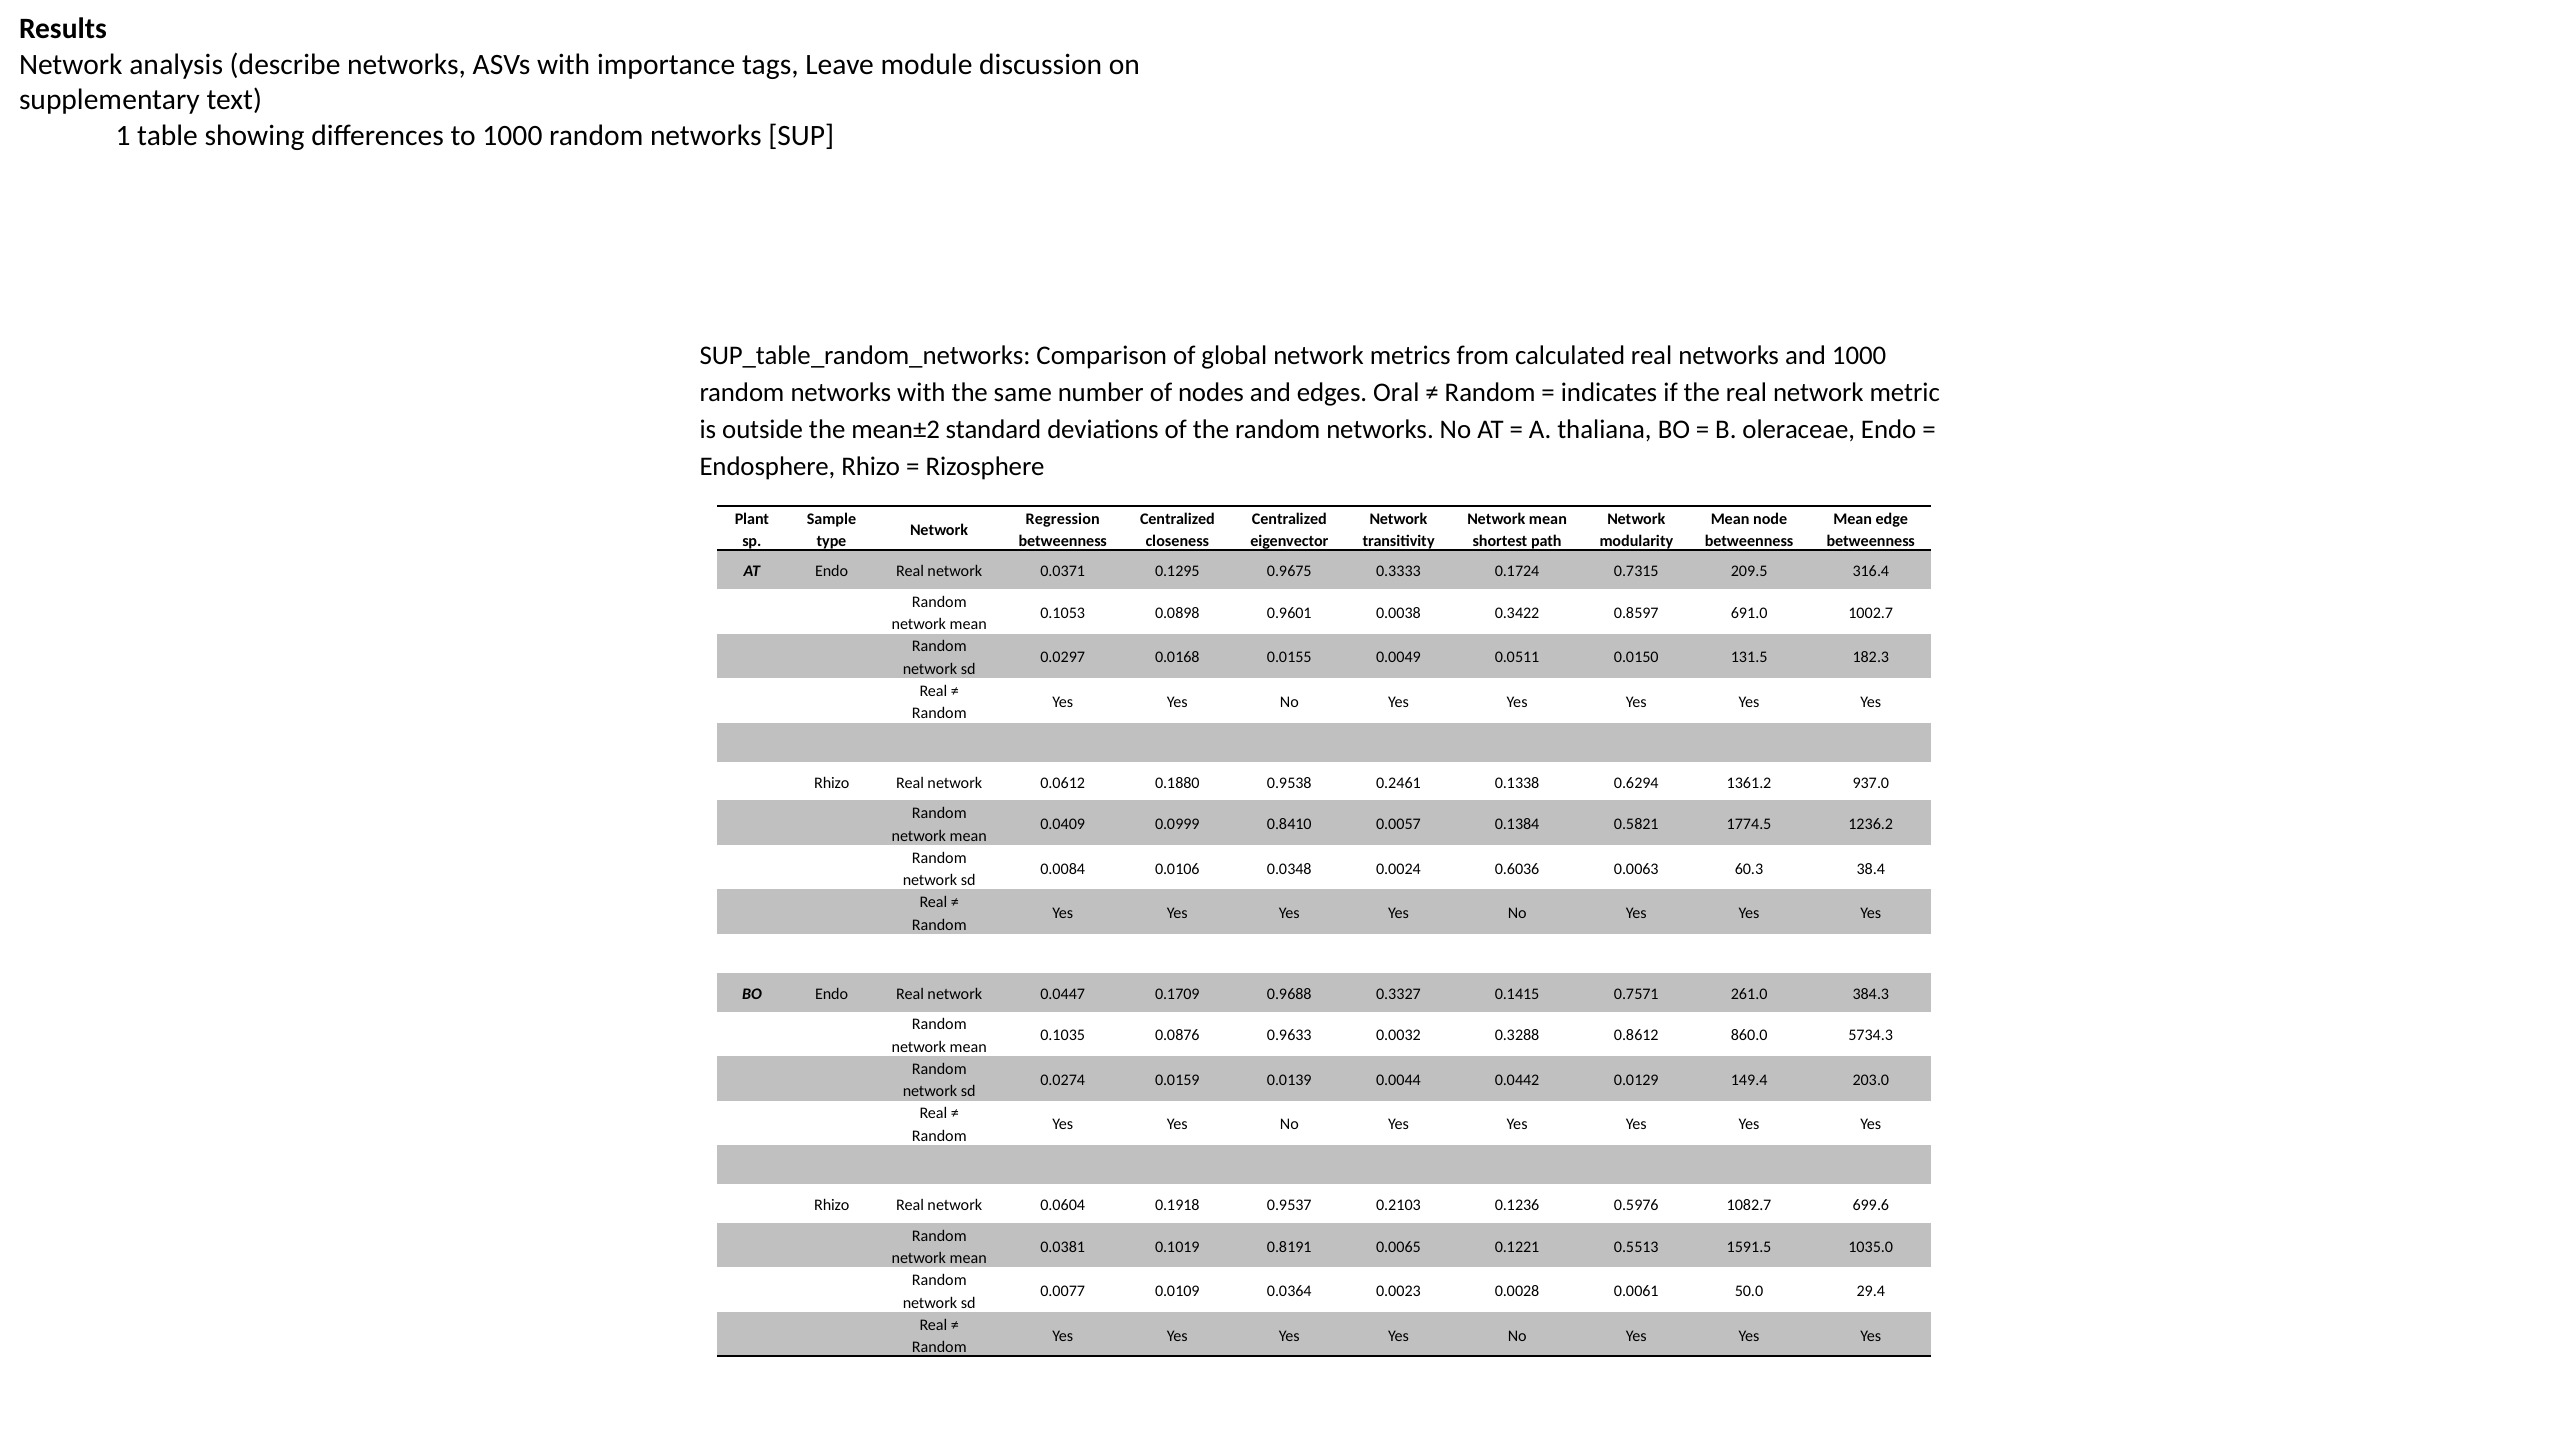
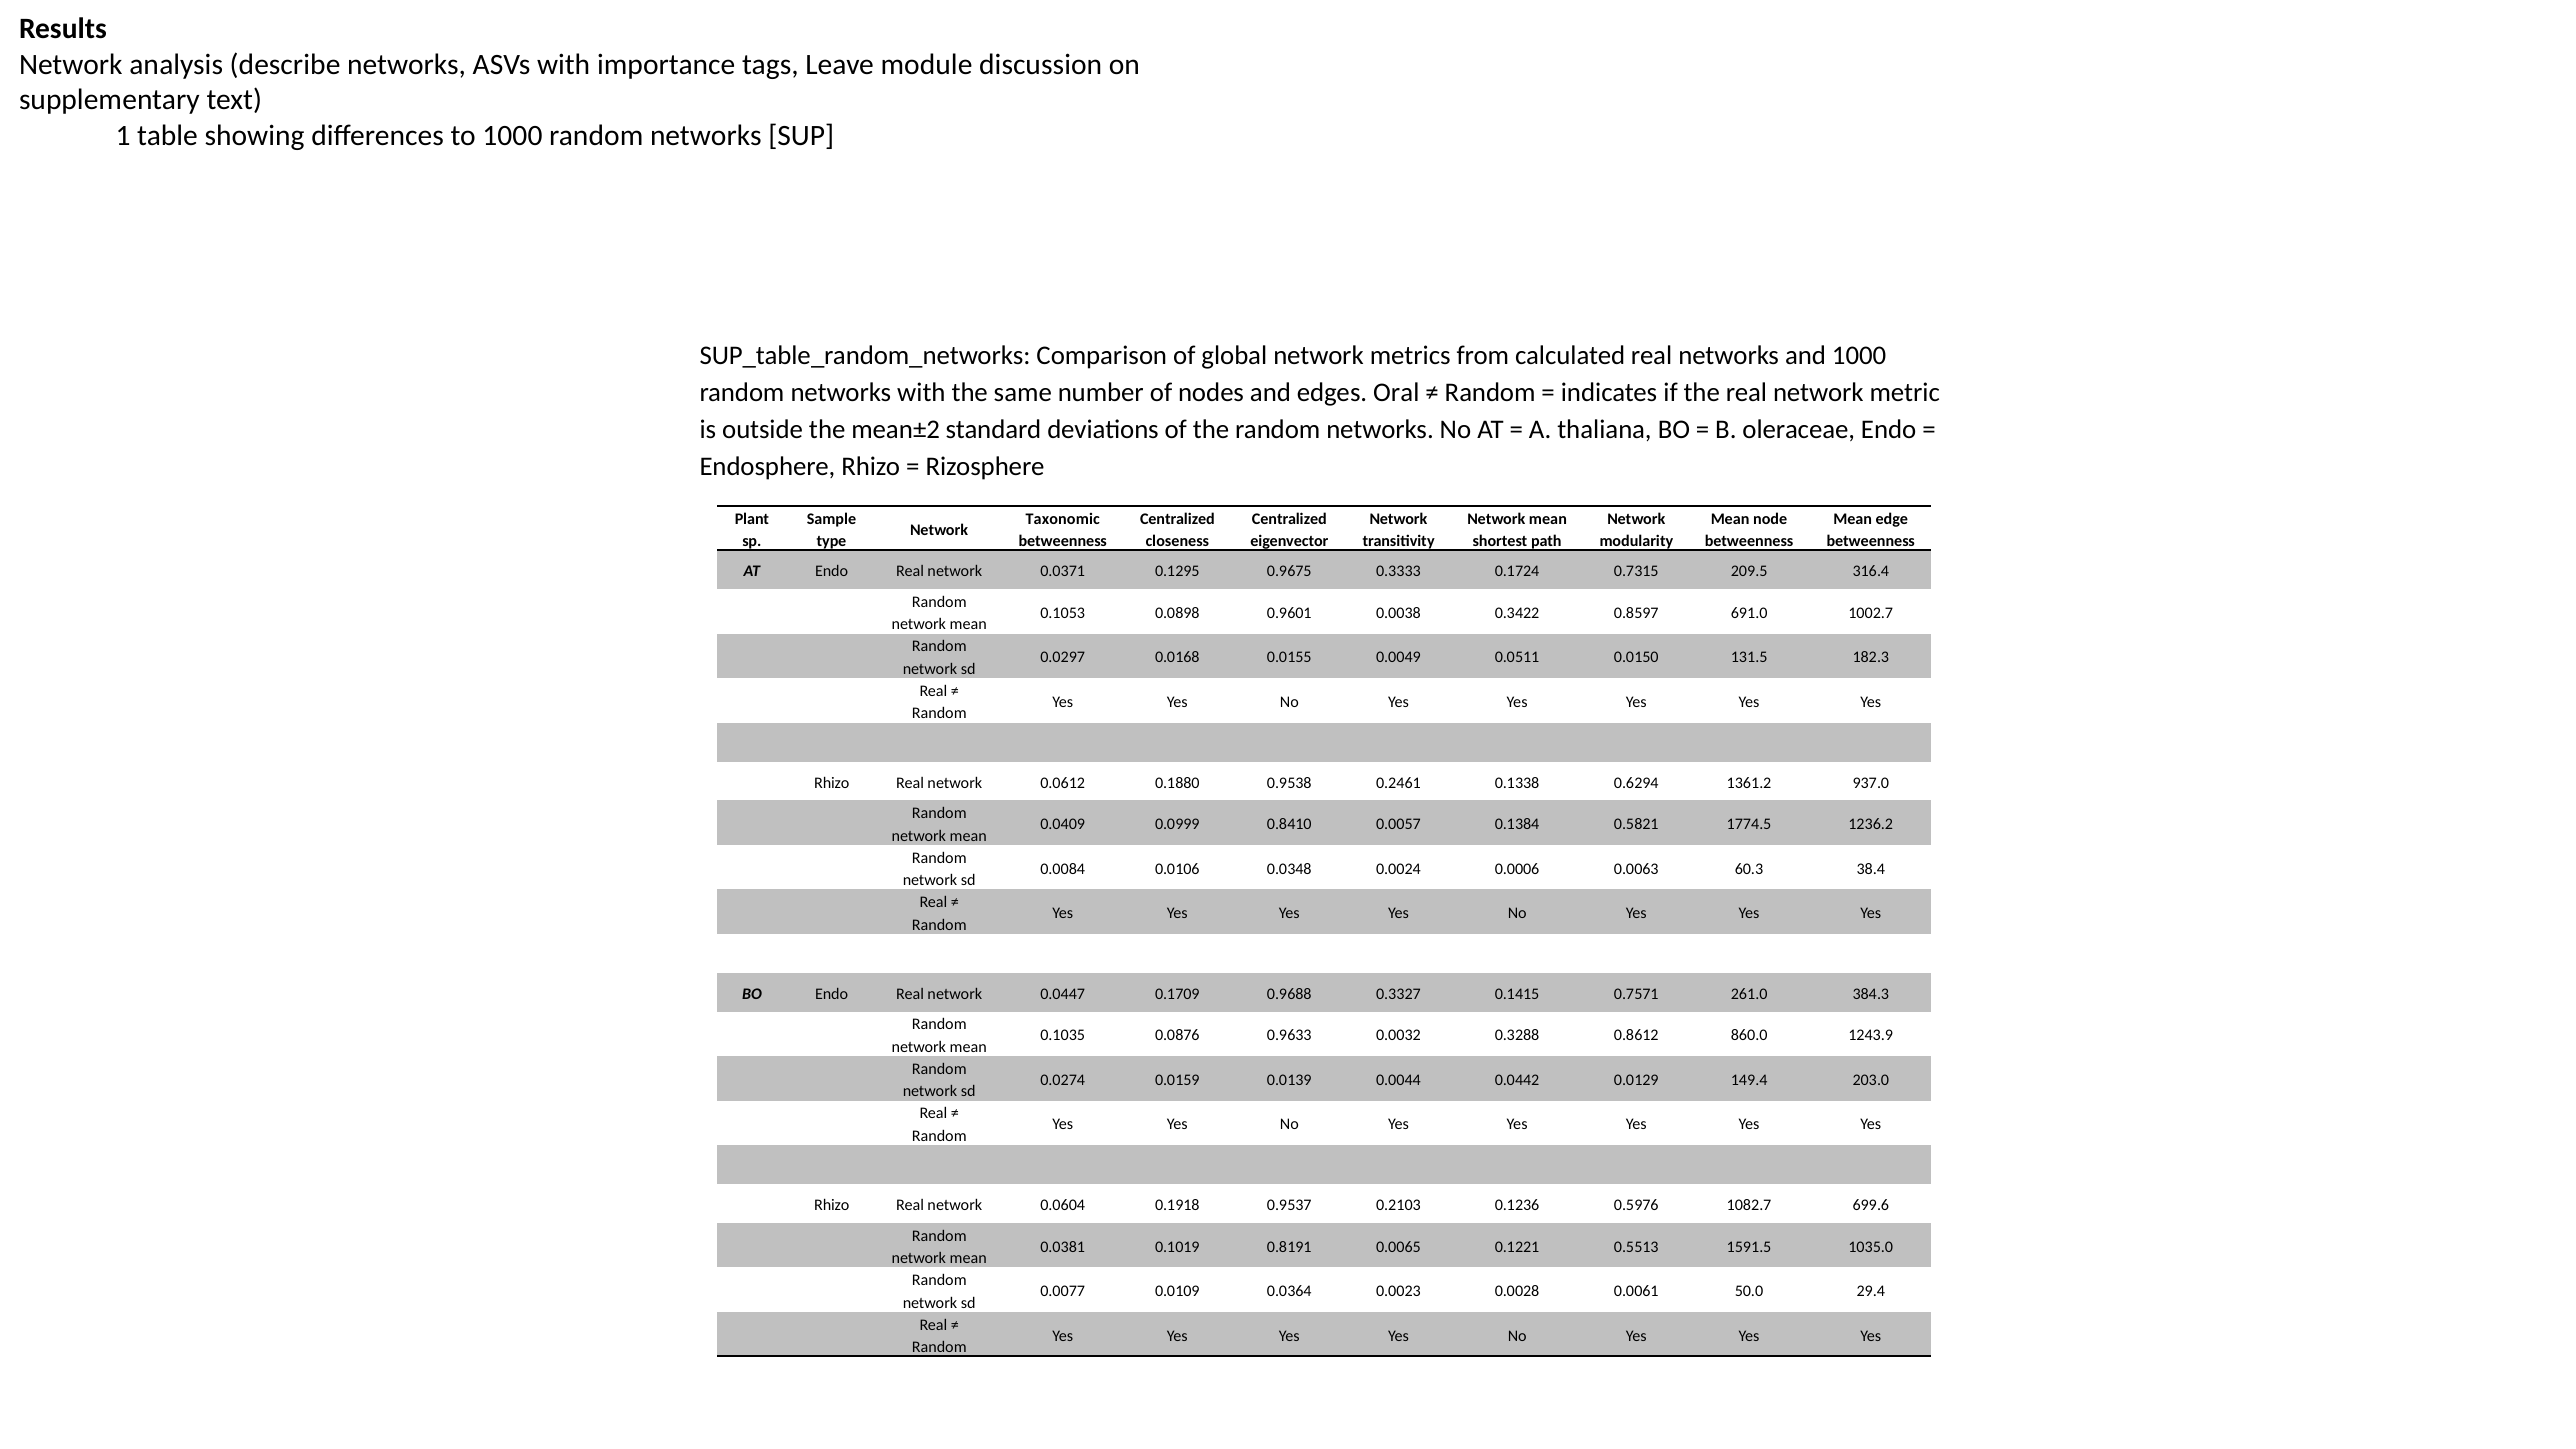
Regression: Regression -> Taxonomic (1063, 519)
0.6036: 0.6036 -> 0.0006 (1517, 869)
5734.3: 5734.3 -> 1243.9 (1871, 1036)
